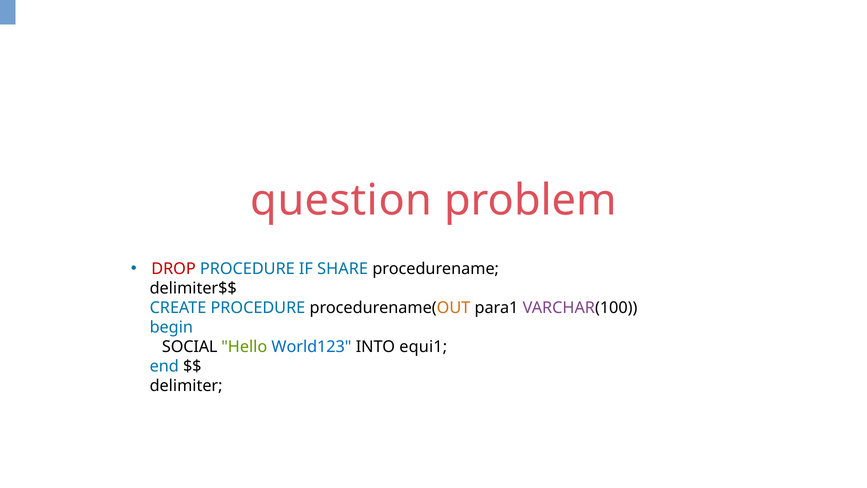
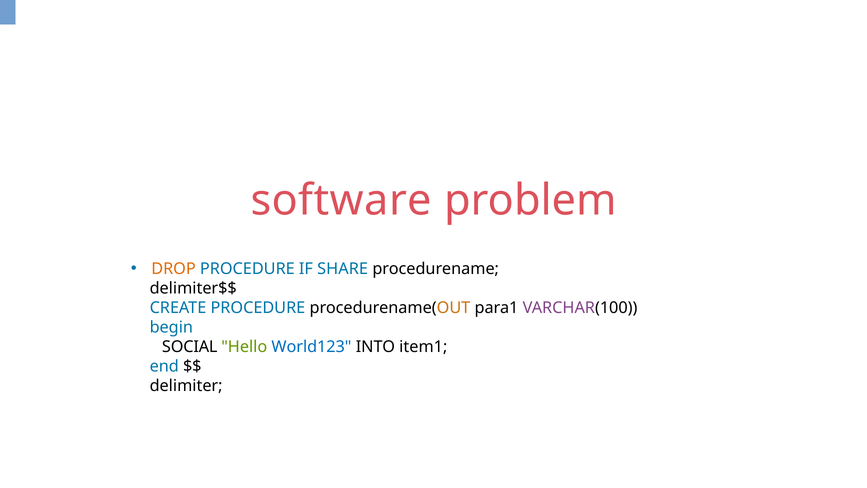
question: question -> software (341, 200)
DROP colour: red -> orange (174, 269)
equi1: equi1 -> item1 (423, 347)
